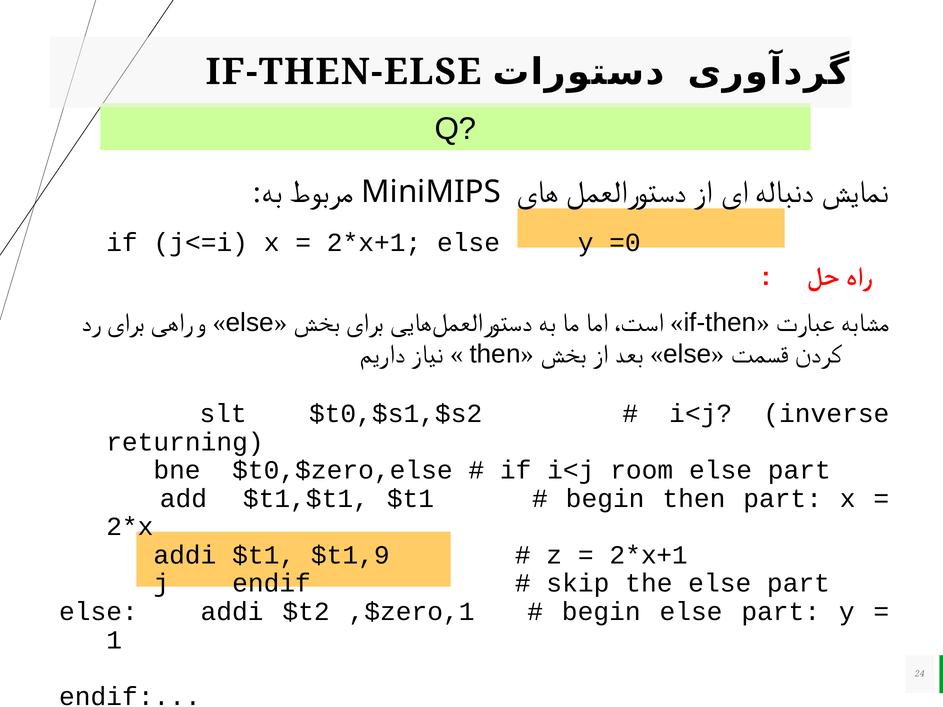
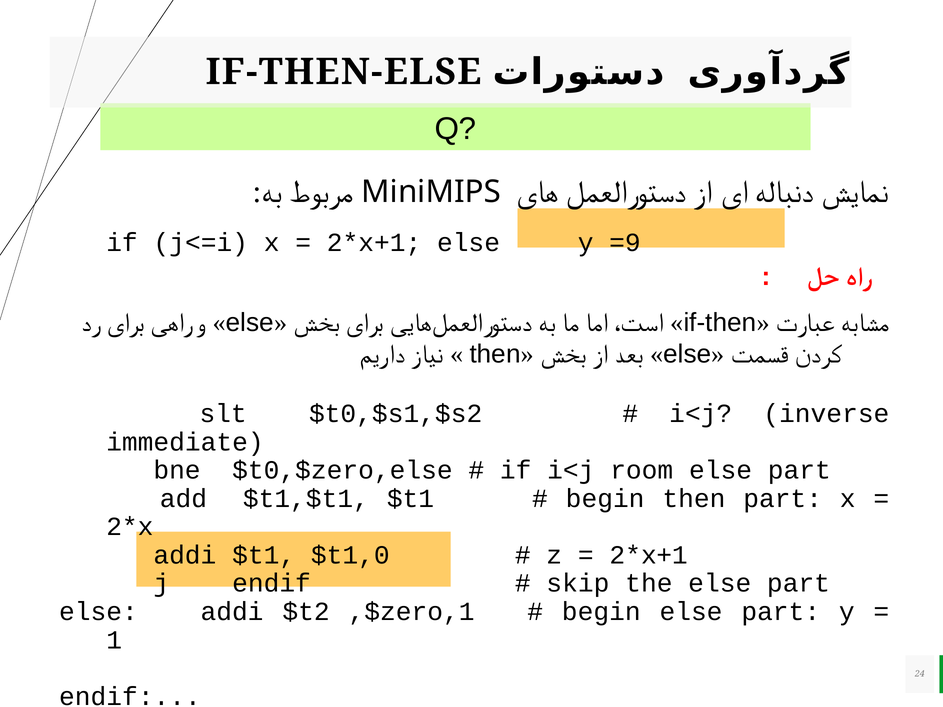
=0: =0 -> =9 (625, 243)
returning: returning -> immediate (185, 442)
$t1,9: $t1,9 -> $t1,0 (350, 555)
